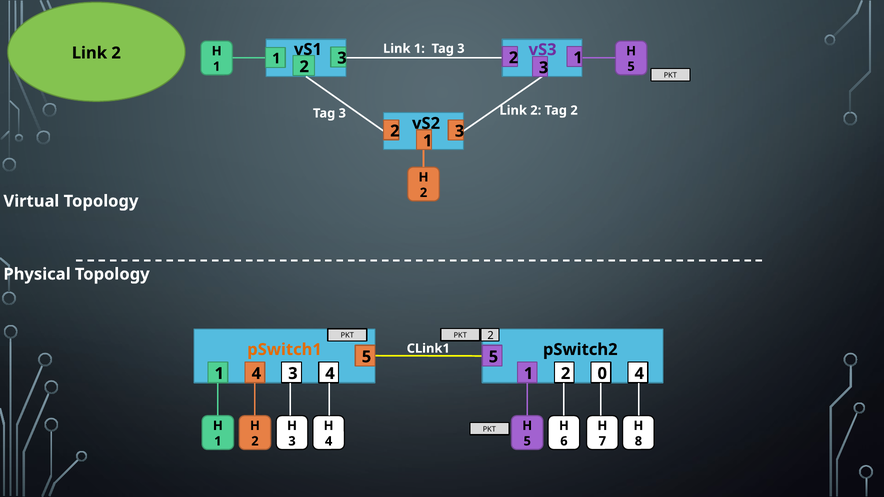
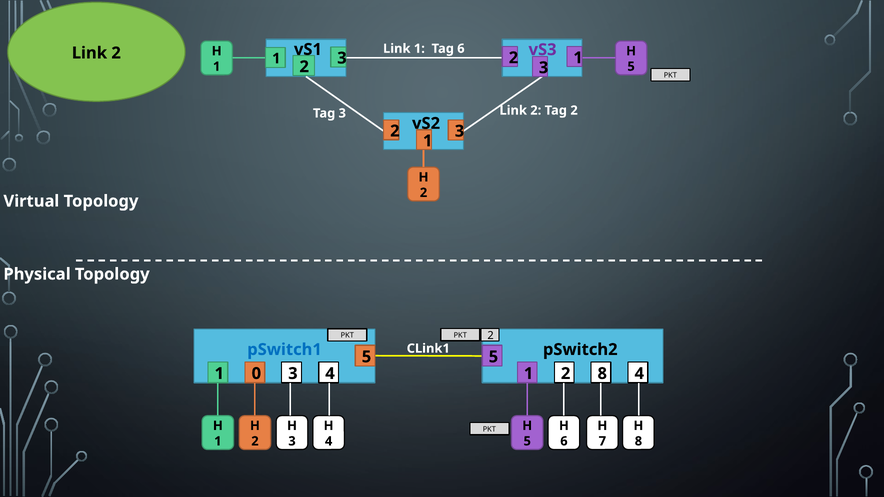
Link 1 Tag 3: 3 -> 6 (461, 49)
pSwitch1 colour: orange -> blue (285, 350)
1 4: 4 -> 0 (256, 374)
2 0: 0 -> 8 (602, 374)
